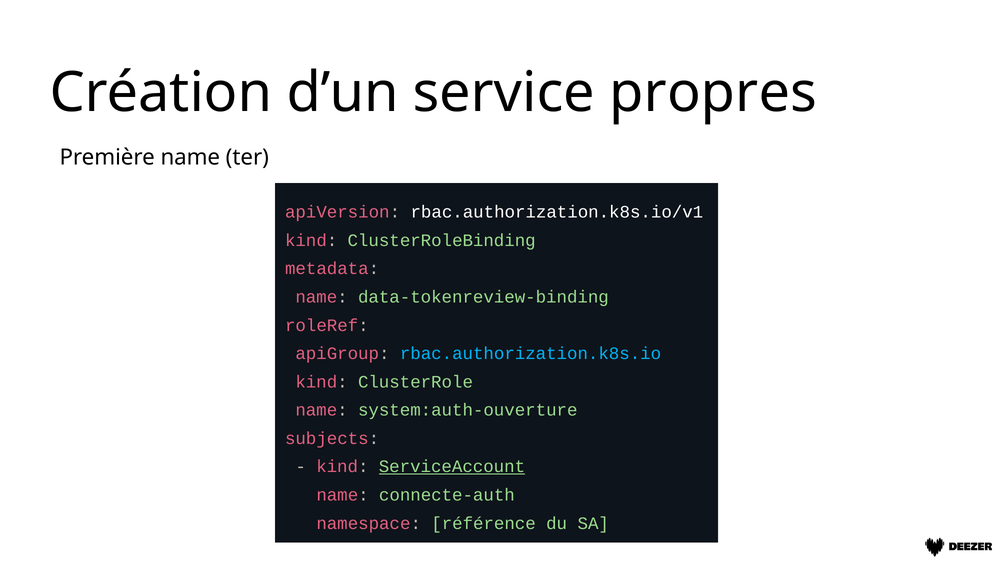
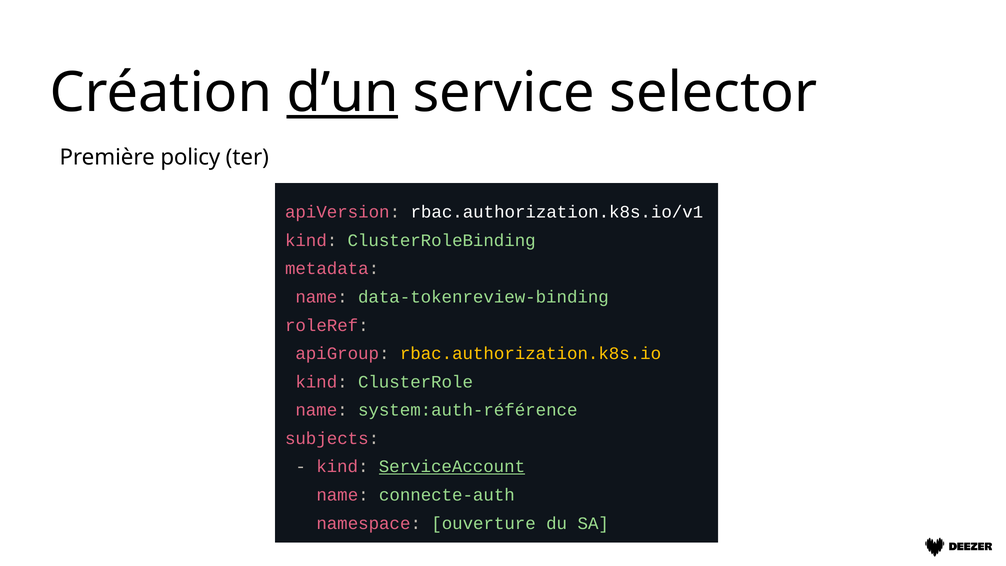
d’un underline: none -> present (343, 93)
propres: propres -> selector (713, 93)
Première name: name -> policy (190, 157)
rbac.authorization.k8s.io colour: light blue -> yellow (531, 353)
system:auth-ouverture: system:auth-ouverture -> system:auth-référence (468, 410)
référence: référence -> ouverture (484, 523)
